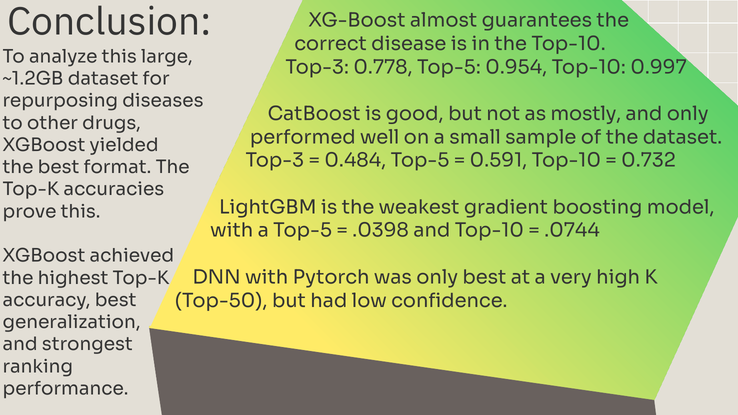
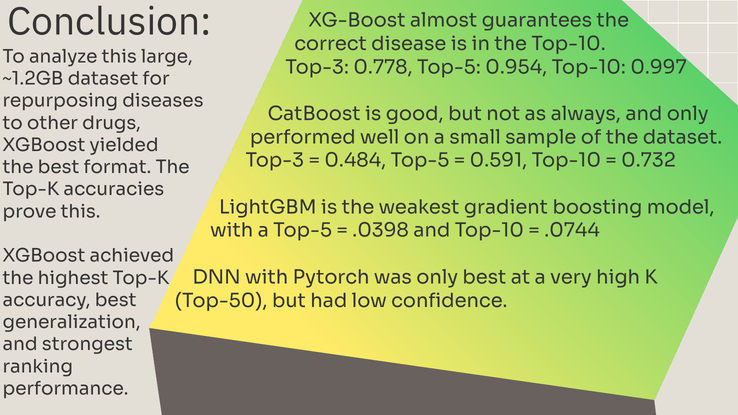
mostly: mostly -> always (586, 114)
